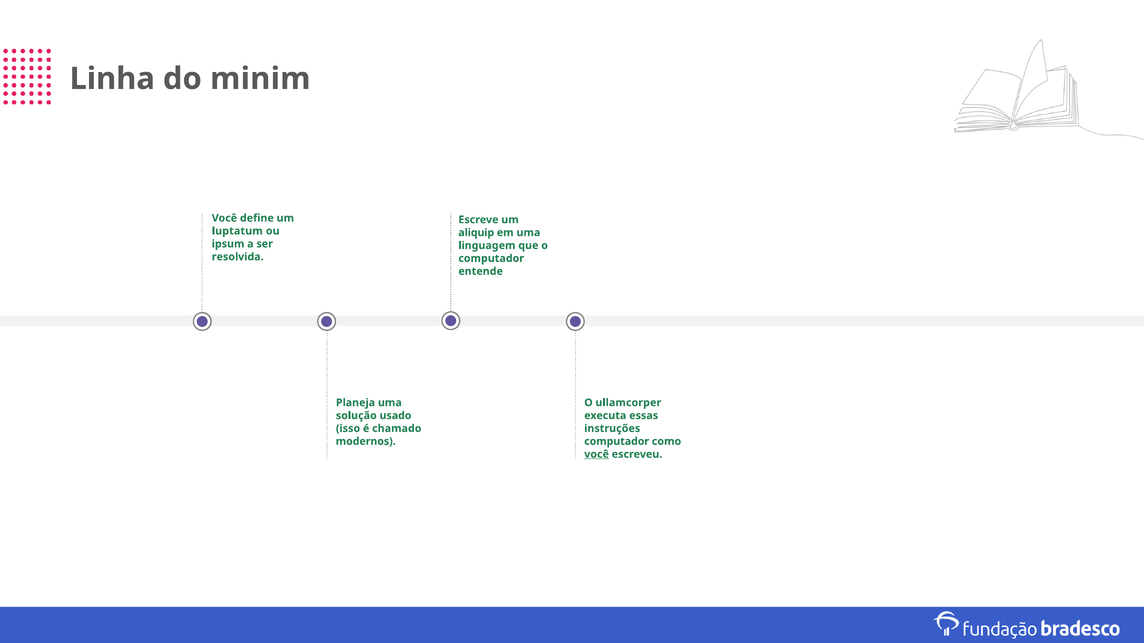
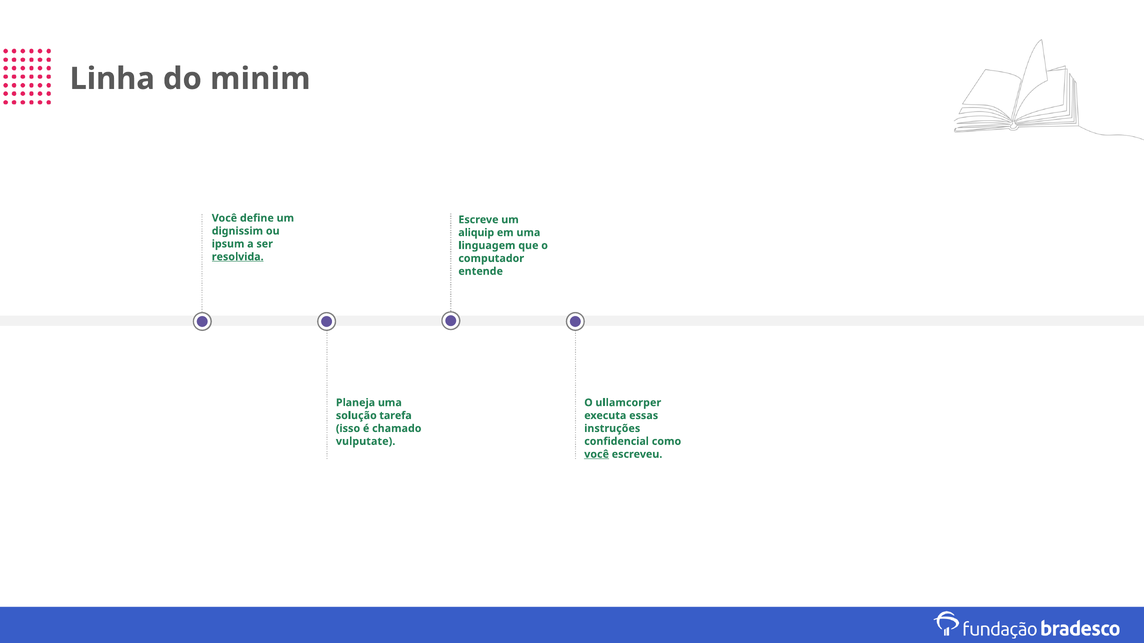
luptatum: luptatum -> dignissim (237, 231)
resolvida underline: none -> present (238, 257)
usado: usado -> tarefa (396, 416)
modernos: modernos -> vulputate (366, 442)
computador: computador -> confidencial (617, 442)
